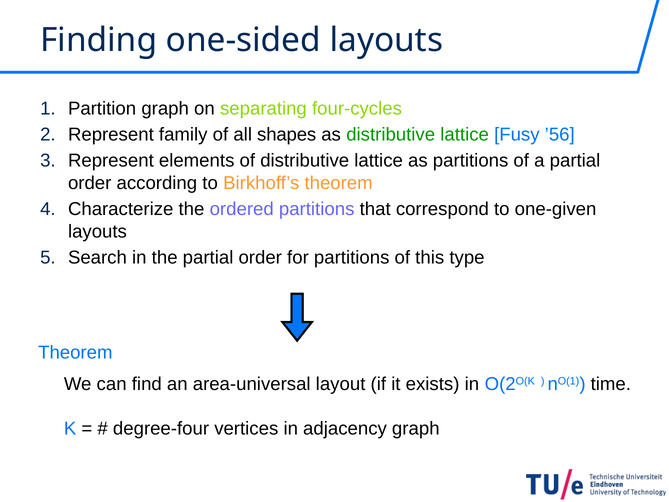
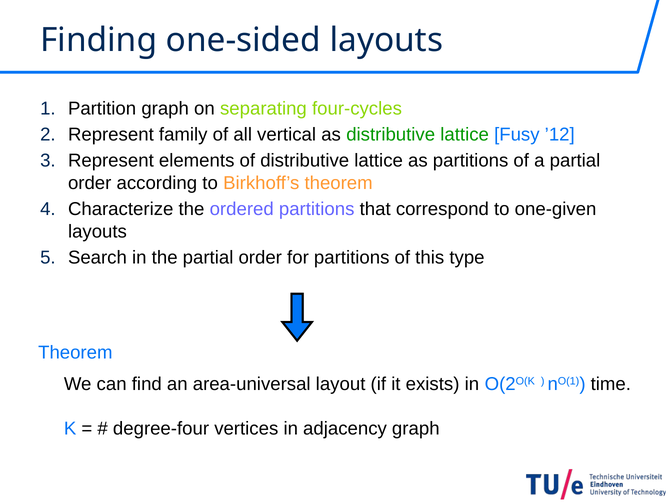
shapes: shapes -> vertical (287, 135)
’56: ’56 -> ’12 (560, 135)
